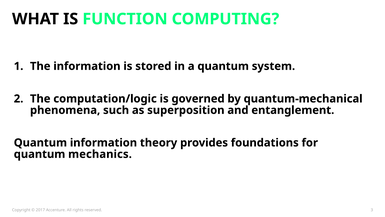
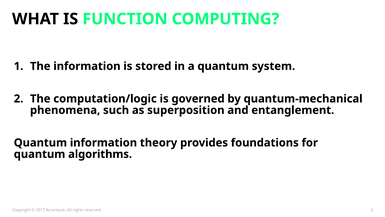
mechanics: mechanics -> algorithms (100, 154)
